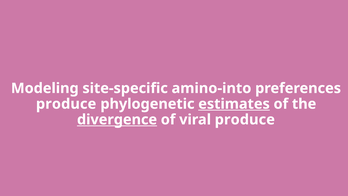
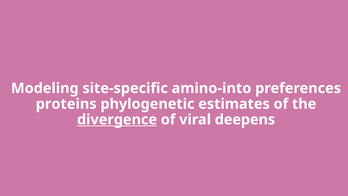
produce: produce -> proteins (66, 104)
estimates underline: present -> none (234, 104)
viral produce: produce -> deepens (245, 119)
